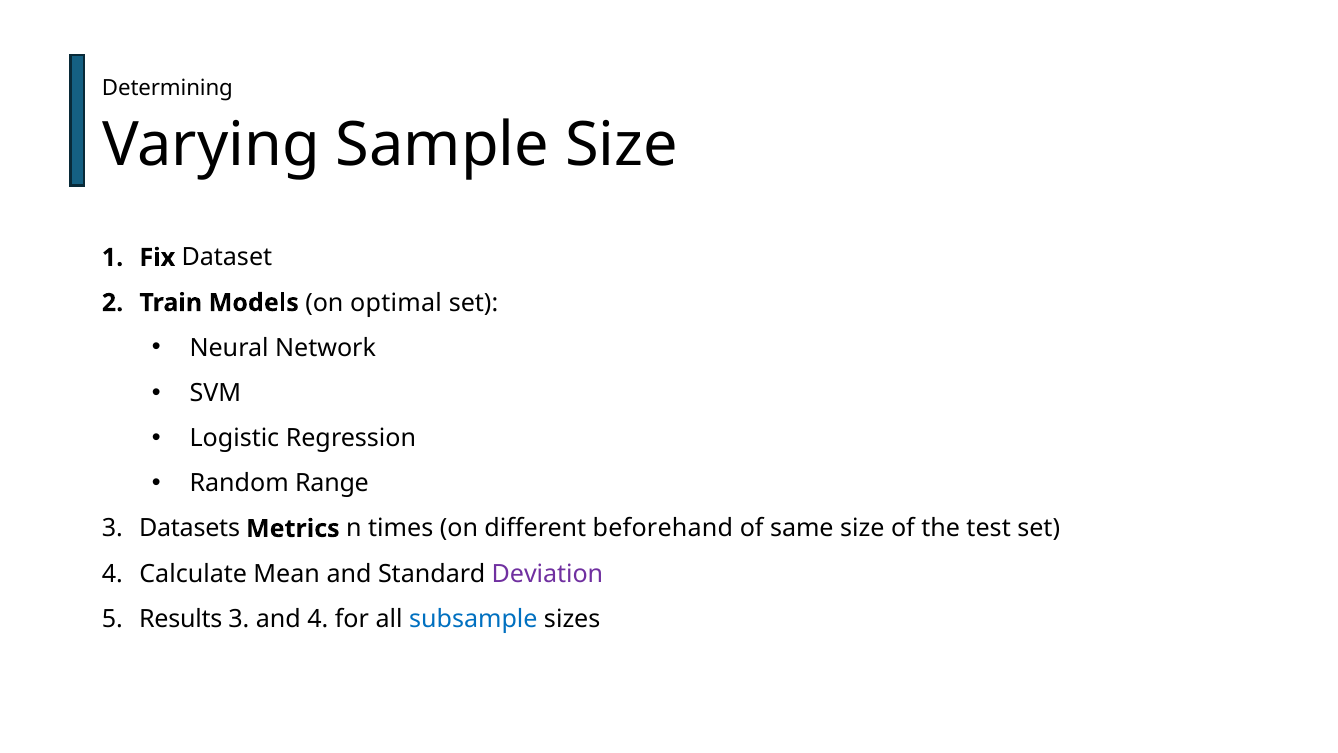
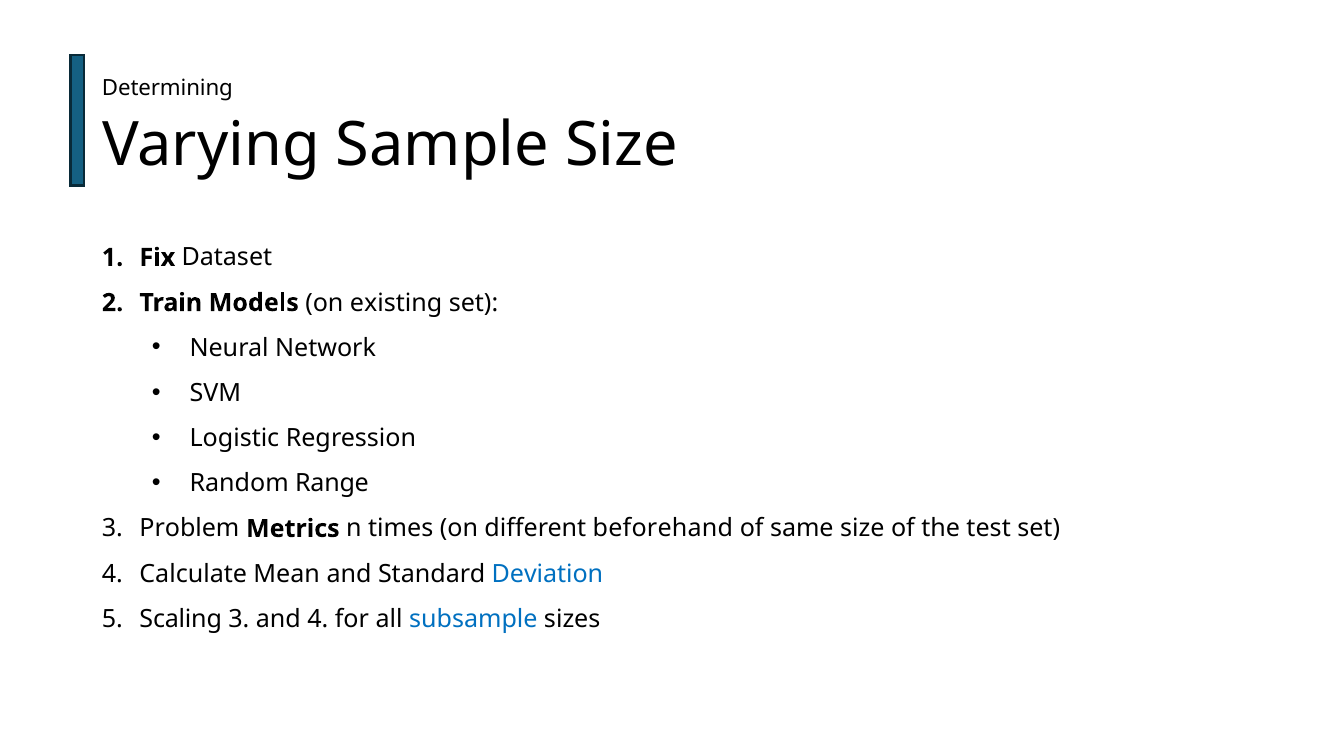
optimal: optimal -> existing (396, 303)
Datasets: Datasets -> Problem (189, 528)
Deviation colour: purple -> blue (547, 574)
Results: Results -> Scaling (181, 619)
